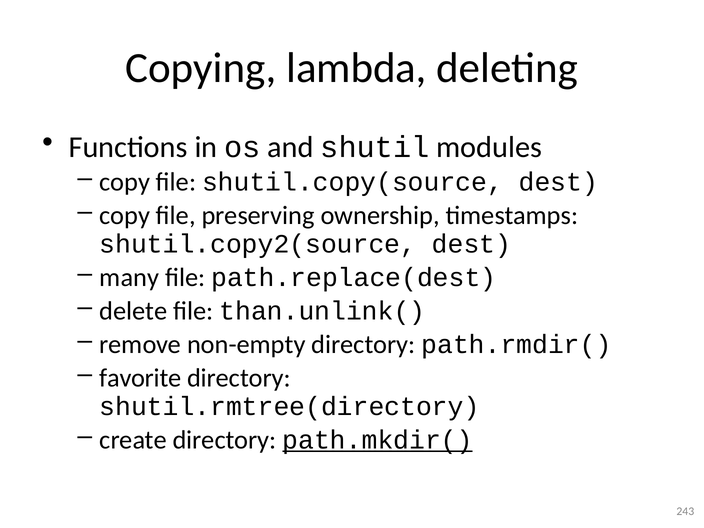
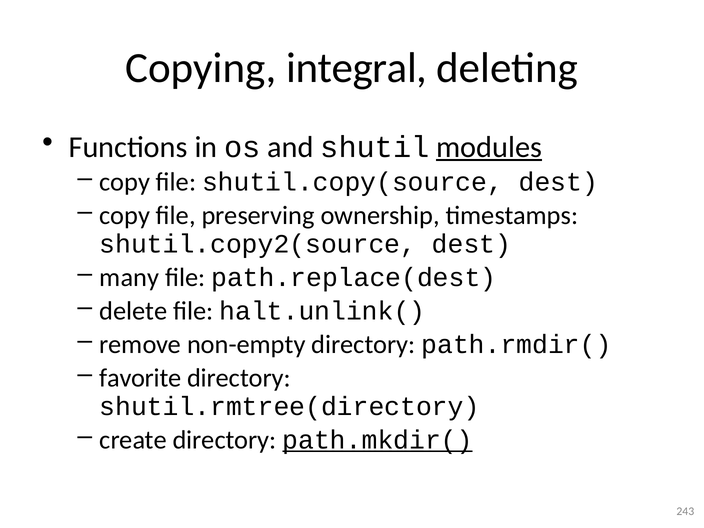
lambda: lambda -> integral (357, 68)
modules underline: none -> present (489, 147)
than.unlink(: than.unlink( -> halt.unlink( (322, 311)
